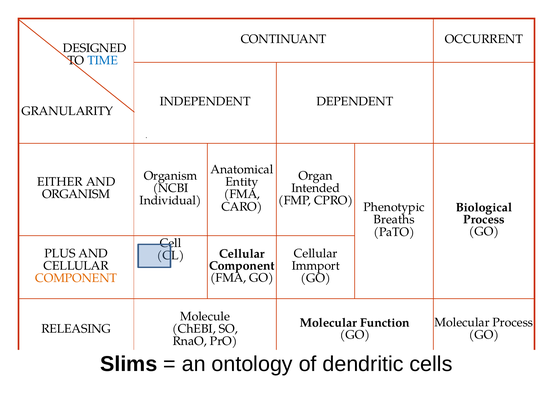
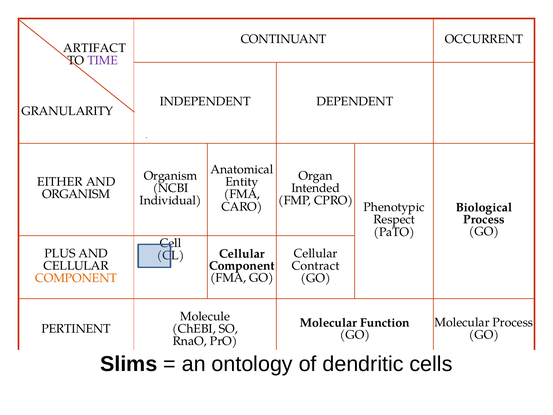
DESIGNED: DESIGNED -> ARTIFACT (95, 48)
TIME colour: blue -> purple (103, 60)
Breaths: Breaths -> Respect (394, 219)
Immport: Immport -> Contract (316, 266)
RELEASING: RELEASING -> PERTINENT (76, 329)
